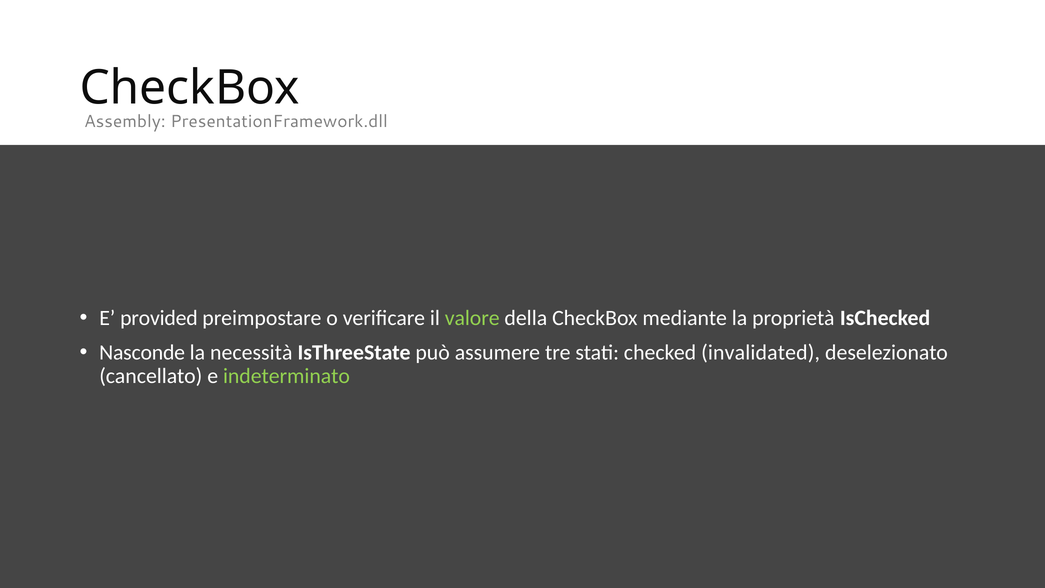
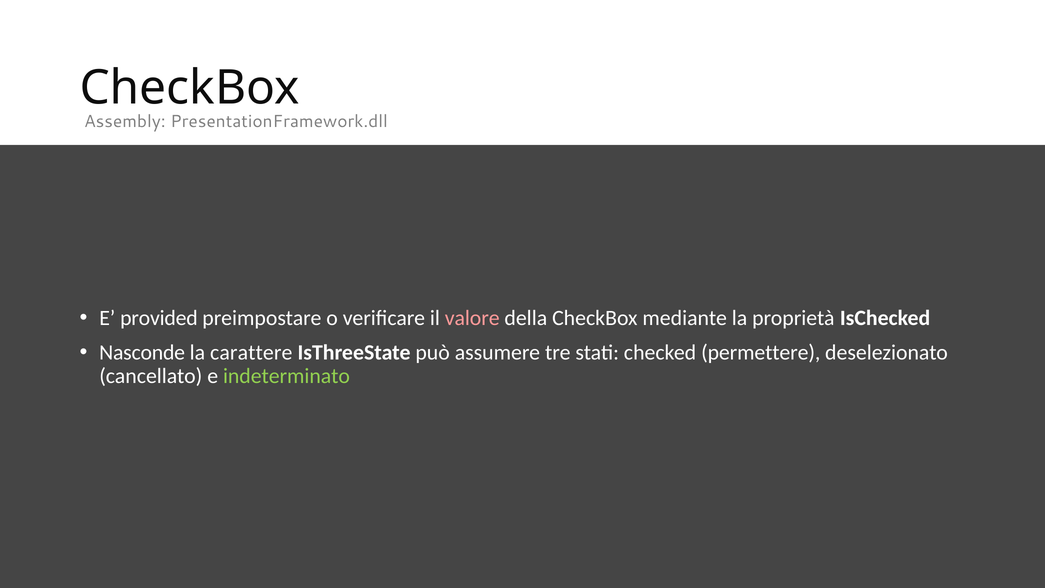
valore colour: light green -> pink (472, 318)
necessità: necessità -> carattere (251, 352)
invalidated: invalidated -> permettere (761, 352)
